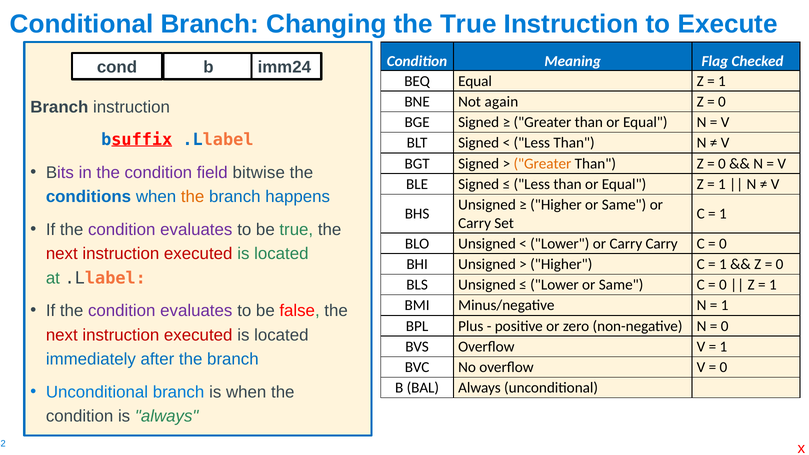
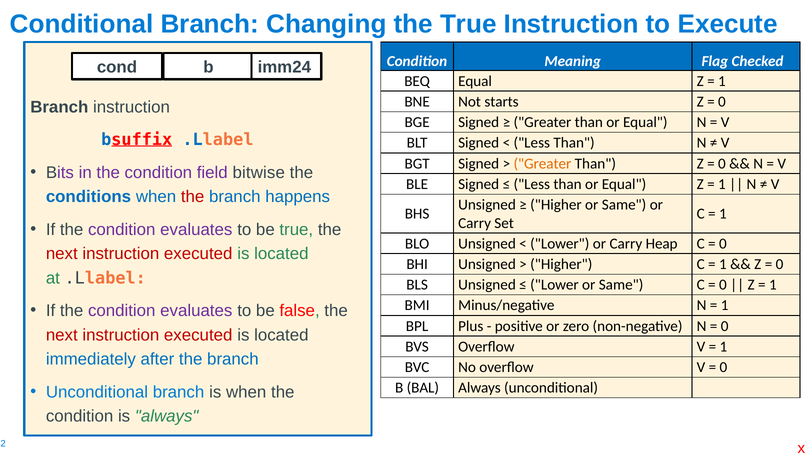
again: again -> starts (502, 102)
the colour: orange -> red (193, 197)
Carry Carry: Carry -> Heap (662, 244)
